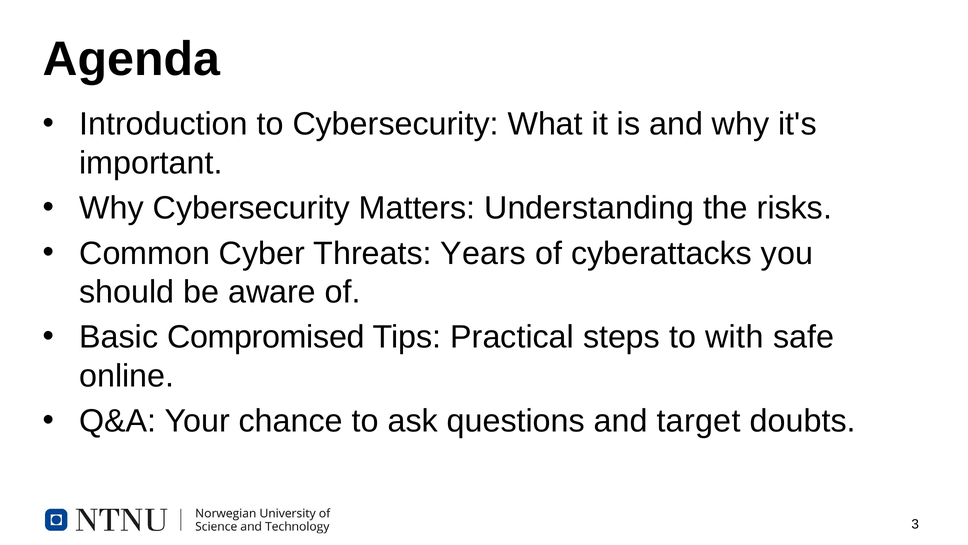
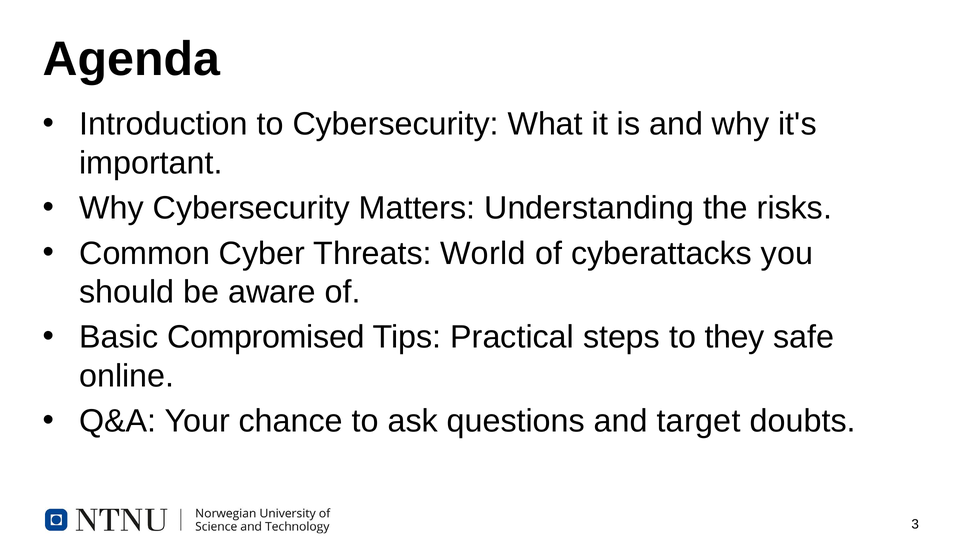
Years: Years -> World (483, 253)
with: with -> they (735, 337)
